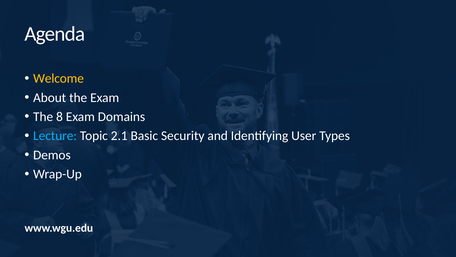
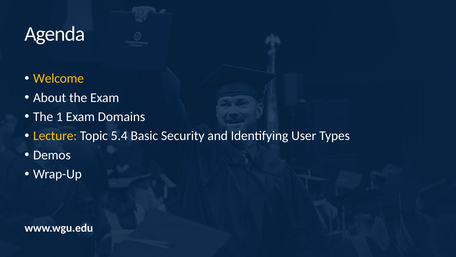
8: 8 -> 1 (60, 117)
Lecture colour: light blue -> yellow (55, 136)
2.1: 2.1 -> 5.4 (119, 136)
